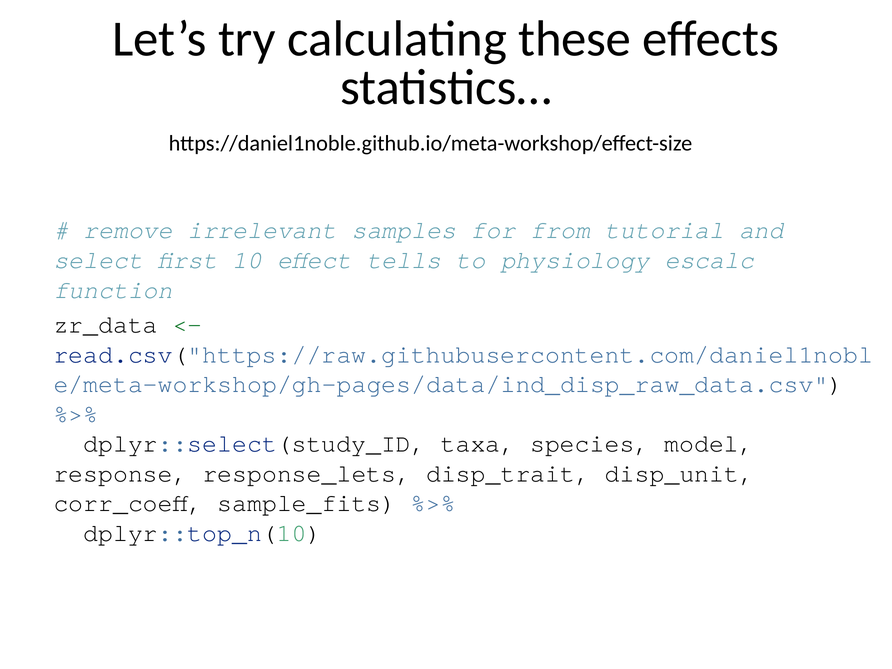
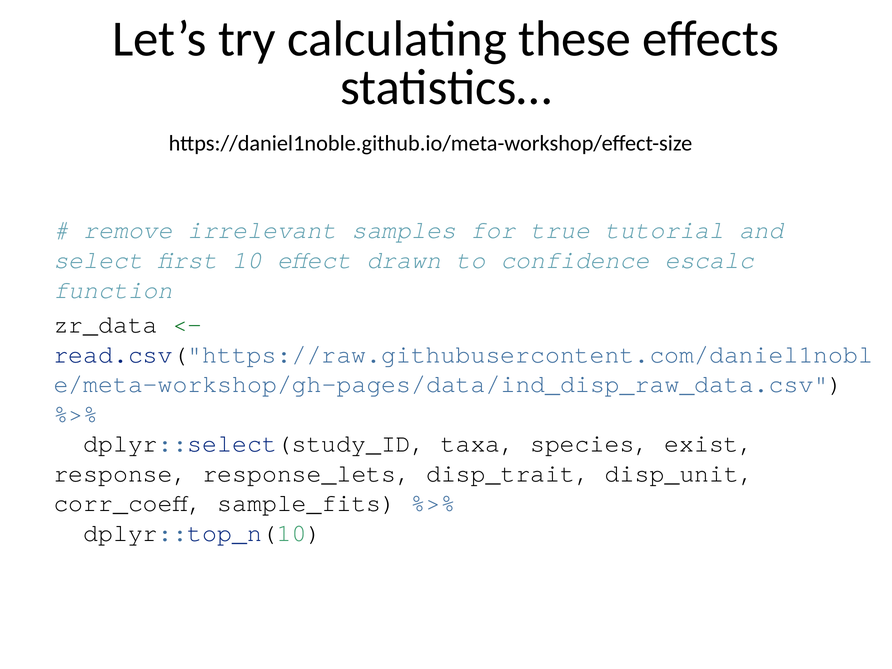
from: from -> true (560, 230)
tells: tells -> drawn (404, 260)
physiology: physiology -> confidence (575, 260)
model: model -> exist (709, 444)
